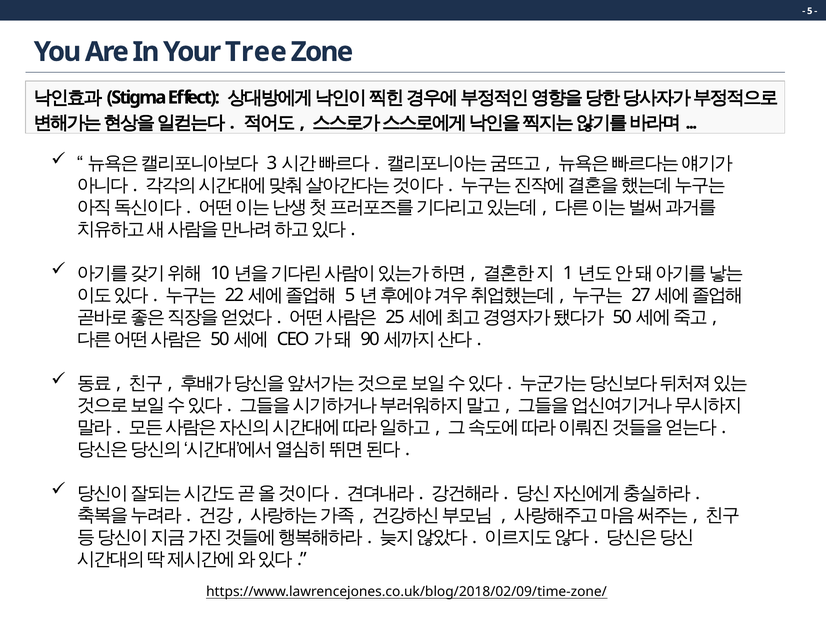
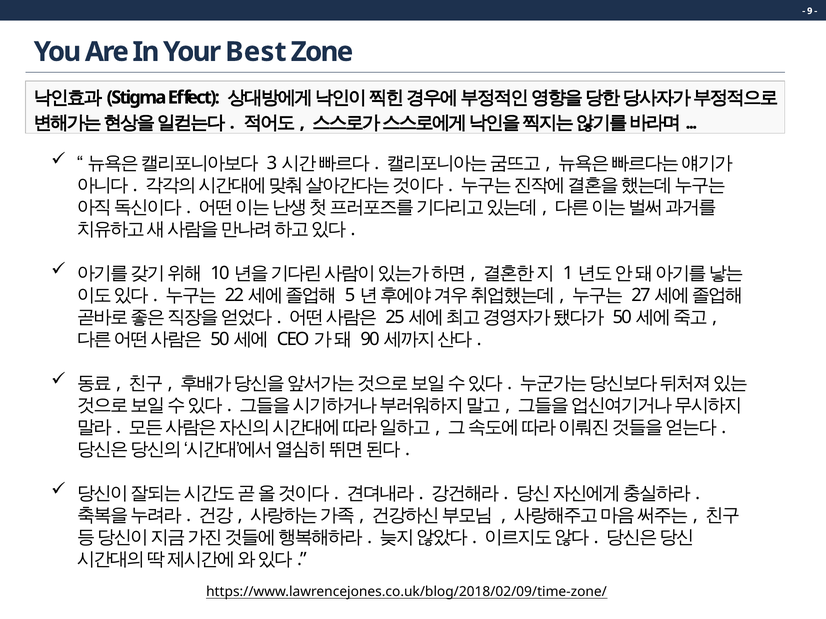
5: 5 -> 9 (810, 11)
Tree: Tree -> Best (256, 52)
